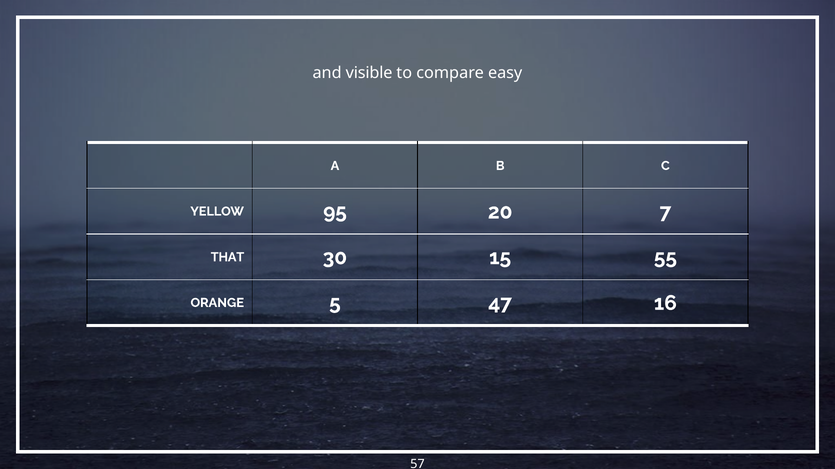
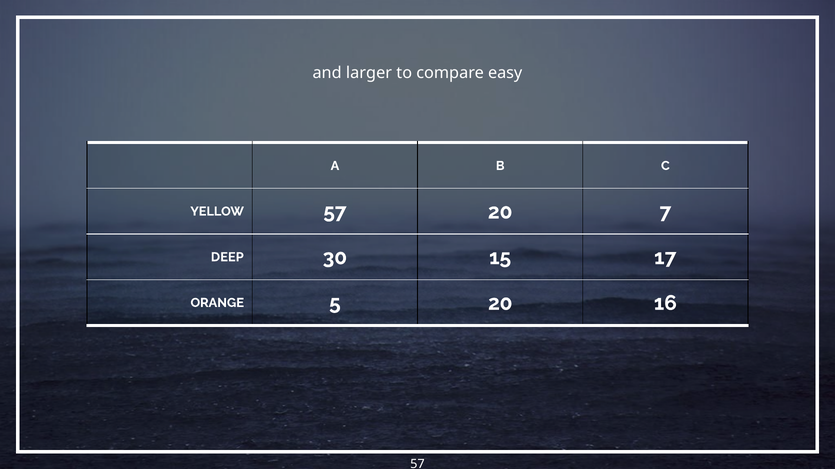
visible: visible -> larger (369, 73)
YELLOW 95: 95 -> 57 (335, 212)
THAT: THAT -> DEEP (227, 257)
55: 55 -> 17 (665, 258)
5 47: 47 -> 20 (500, 303)
